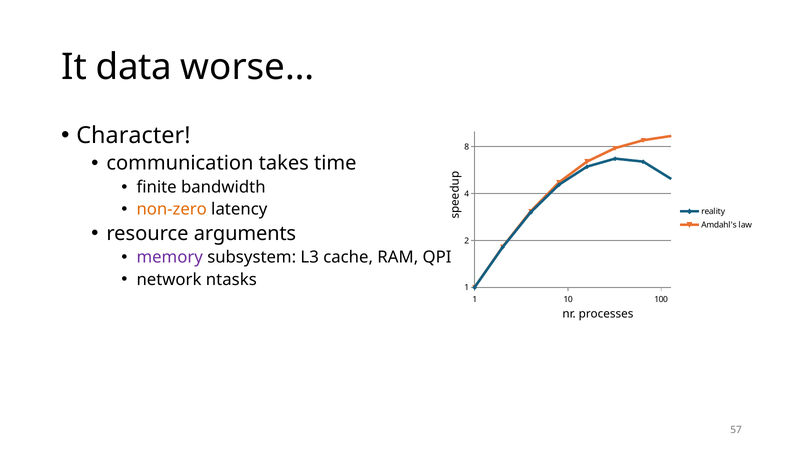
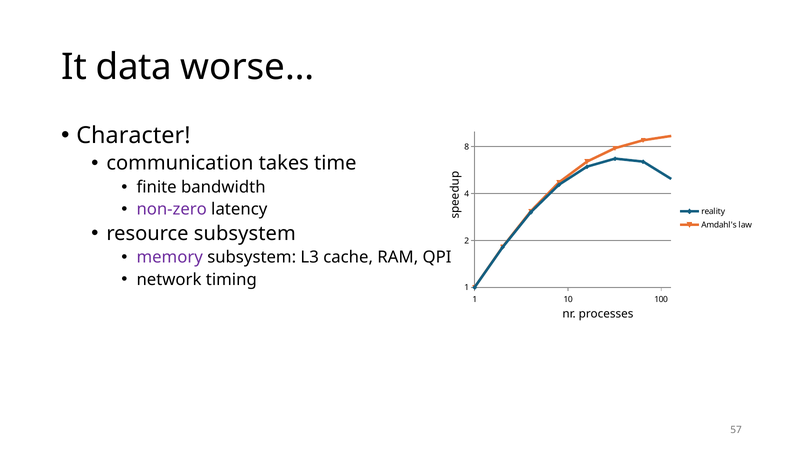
non-zero colour: orange -> purple (172, 210)
resource arguments: arguments -> subsystem (245, 234)
ntasks: ntasks -> timing (231, 280)
